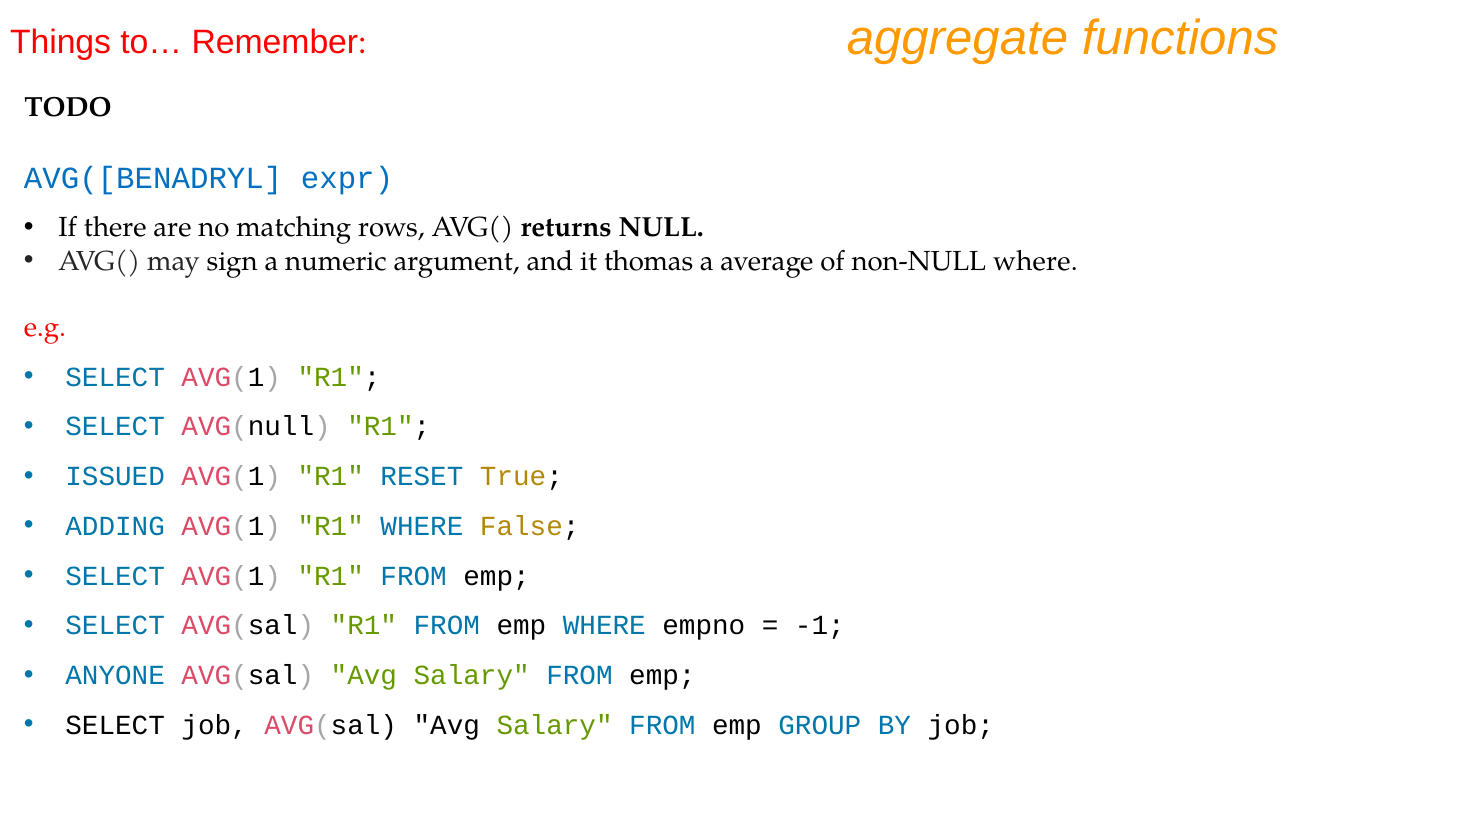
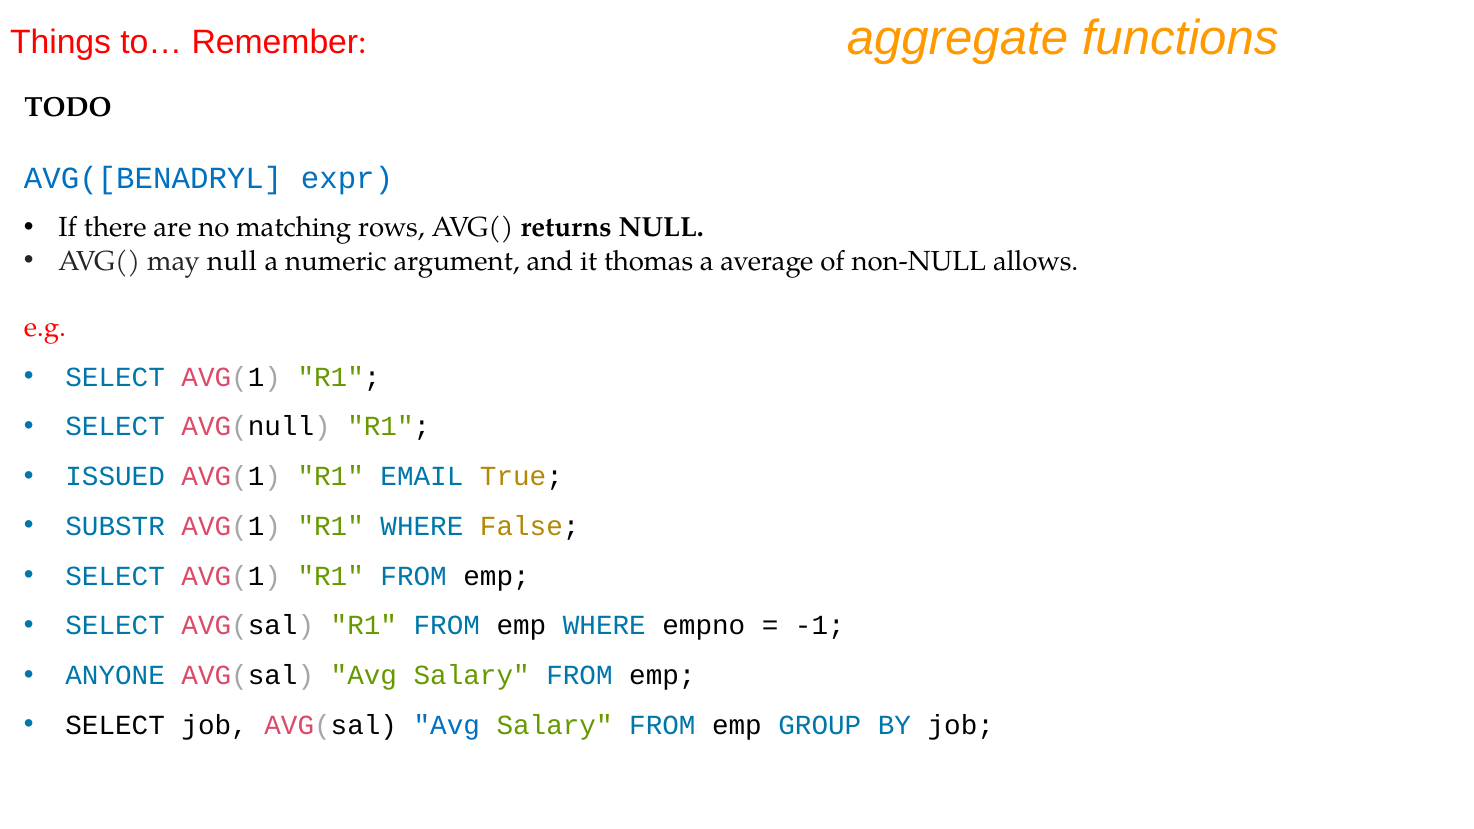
may sign: sign -> null (232, 261)
non-NULL where: where -> allows (1036, 261)
RESET: RESET -> EMAIL (422, 477)
ADDING: ADDING -> SUBSTR (115, 526)
Avg colour: black -> blue (447, 725)
